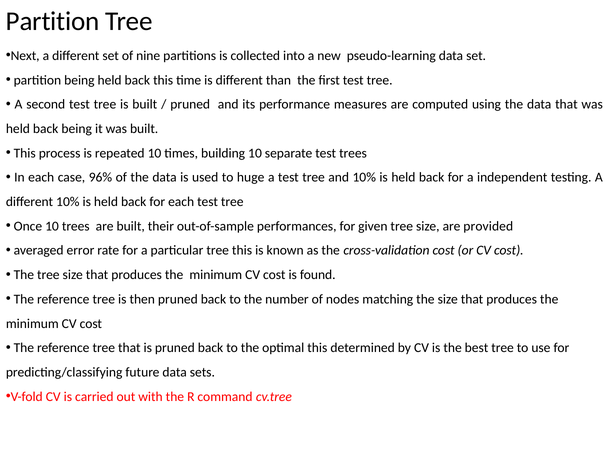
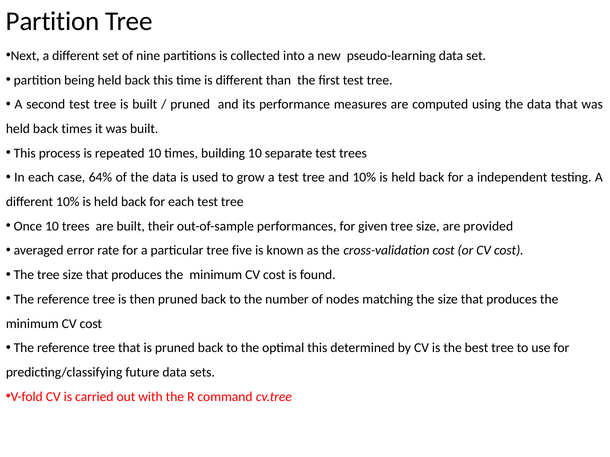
back being: being -> times (77, 129)
96%: 96% -> 64% (100, 178)
huge: huge -> grow (251, 178)
tree this: this -> five (242, 251)
